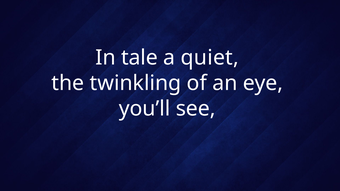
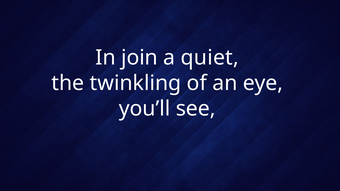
tale: tale -> join (139, 58)
